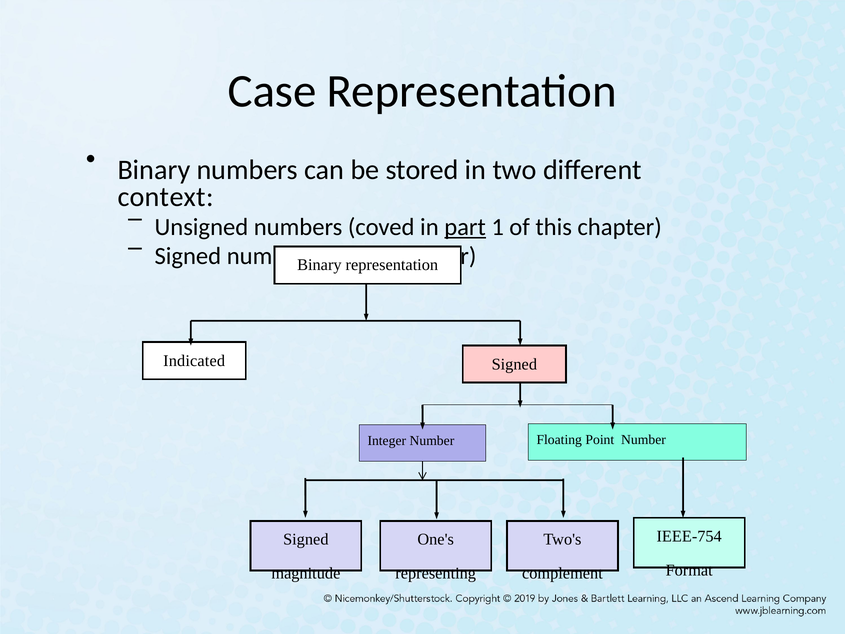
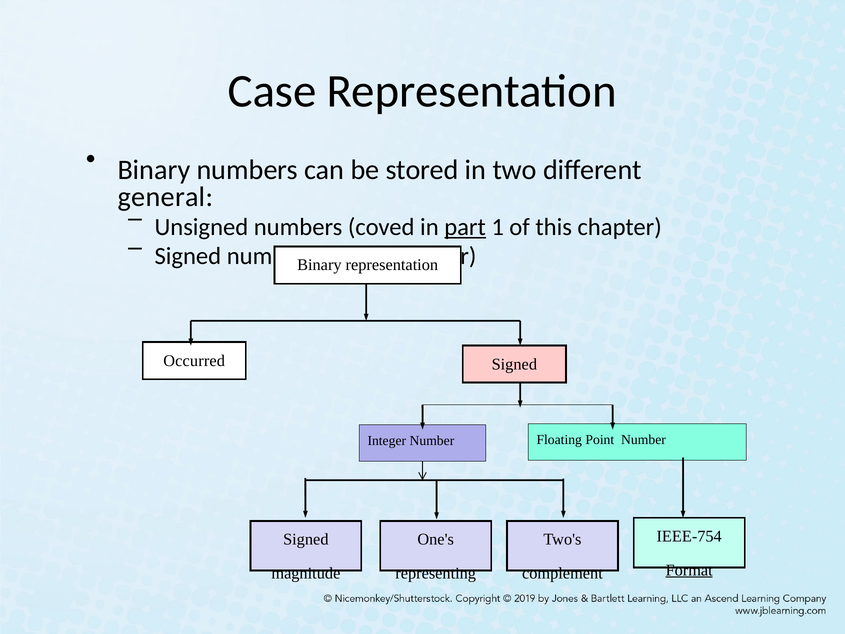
context: context -> general (166, 197)
Indicated: Indicated -> Occurred (194, 360)
Format underline: none -> present (689, 570)
